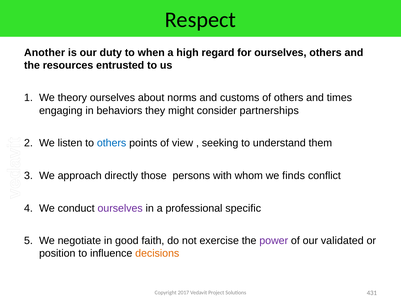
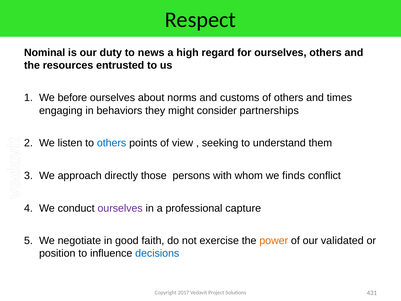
Another: Another -> Nominal (45, 53)
when: when -> news (151, 53)
theory: theory -> before (72, 98)
specific: specific -> capture (243, 208)
power colour: purple -> orange (274, 241)
decisions colour: orange -> blue (157, 253)
